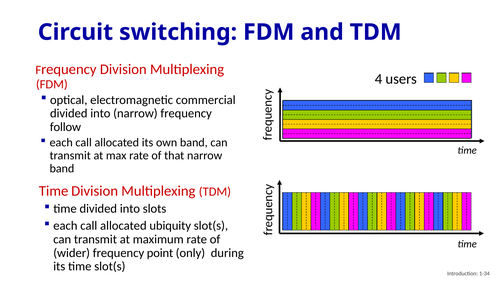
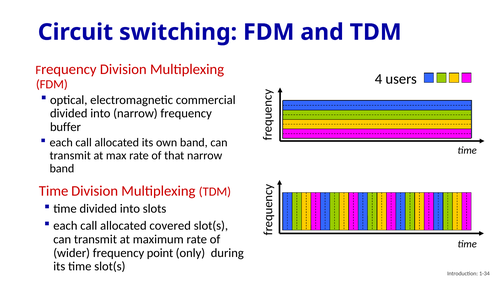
follow: follow -> buffer (65, 127)
ubiquity: ubiquity -> covered (170, 226)
